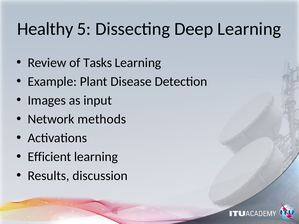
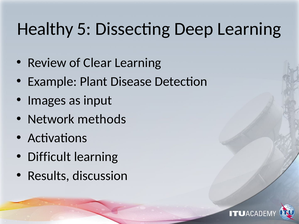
Tasks: Tasks -> Clear (98, 63)
Efficient: Efficient -> Difficult (49, 157)
